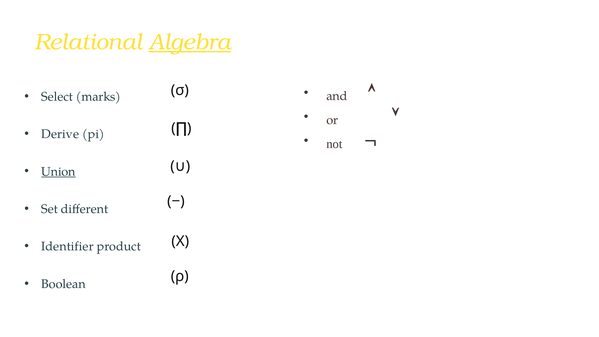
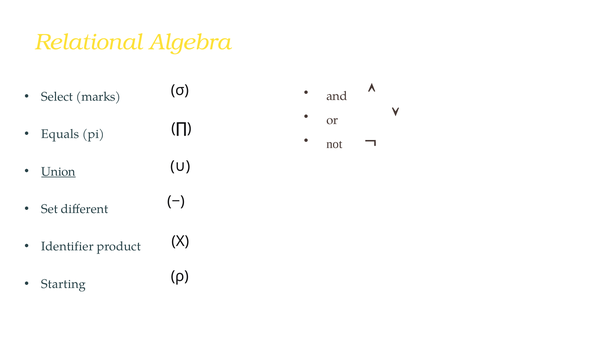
Algebra underline: present -> none (190, 42)
Derive: Derive -> Equals (60, 134)
Boolean: Boolean -> Starting (64, 284)
